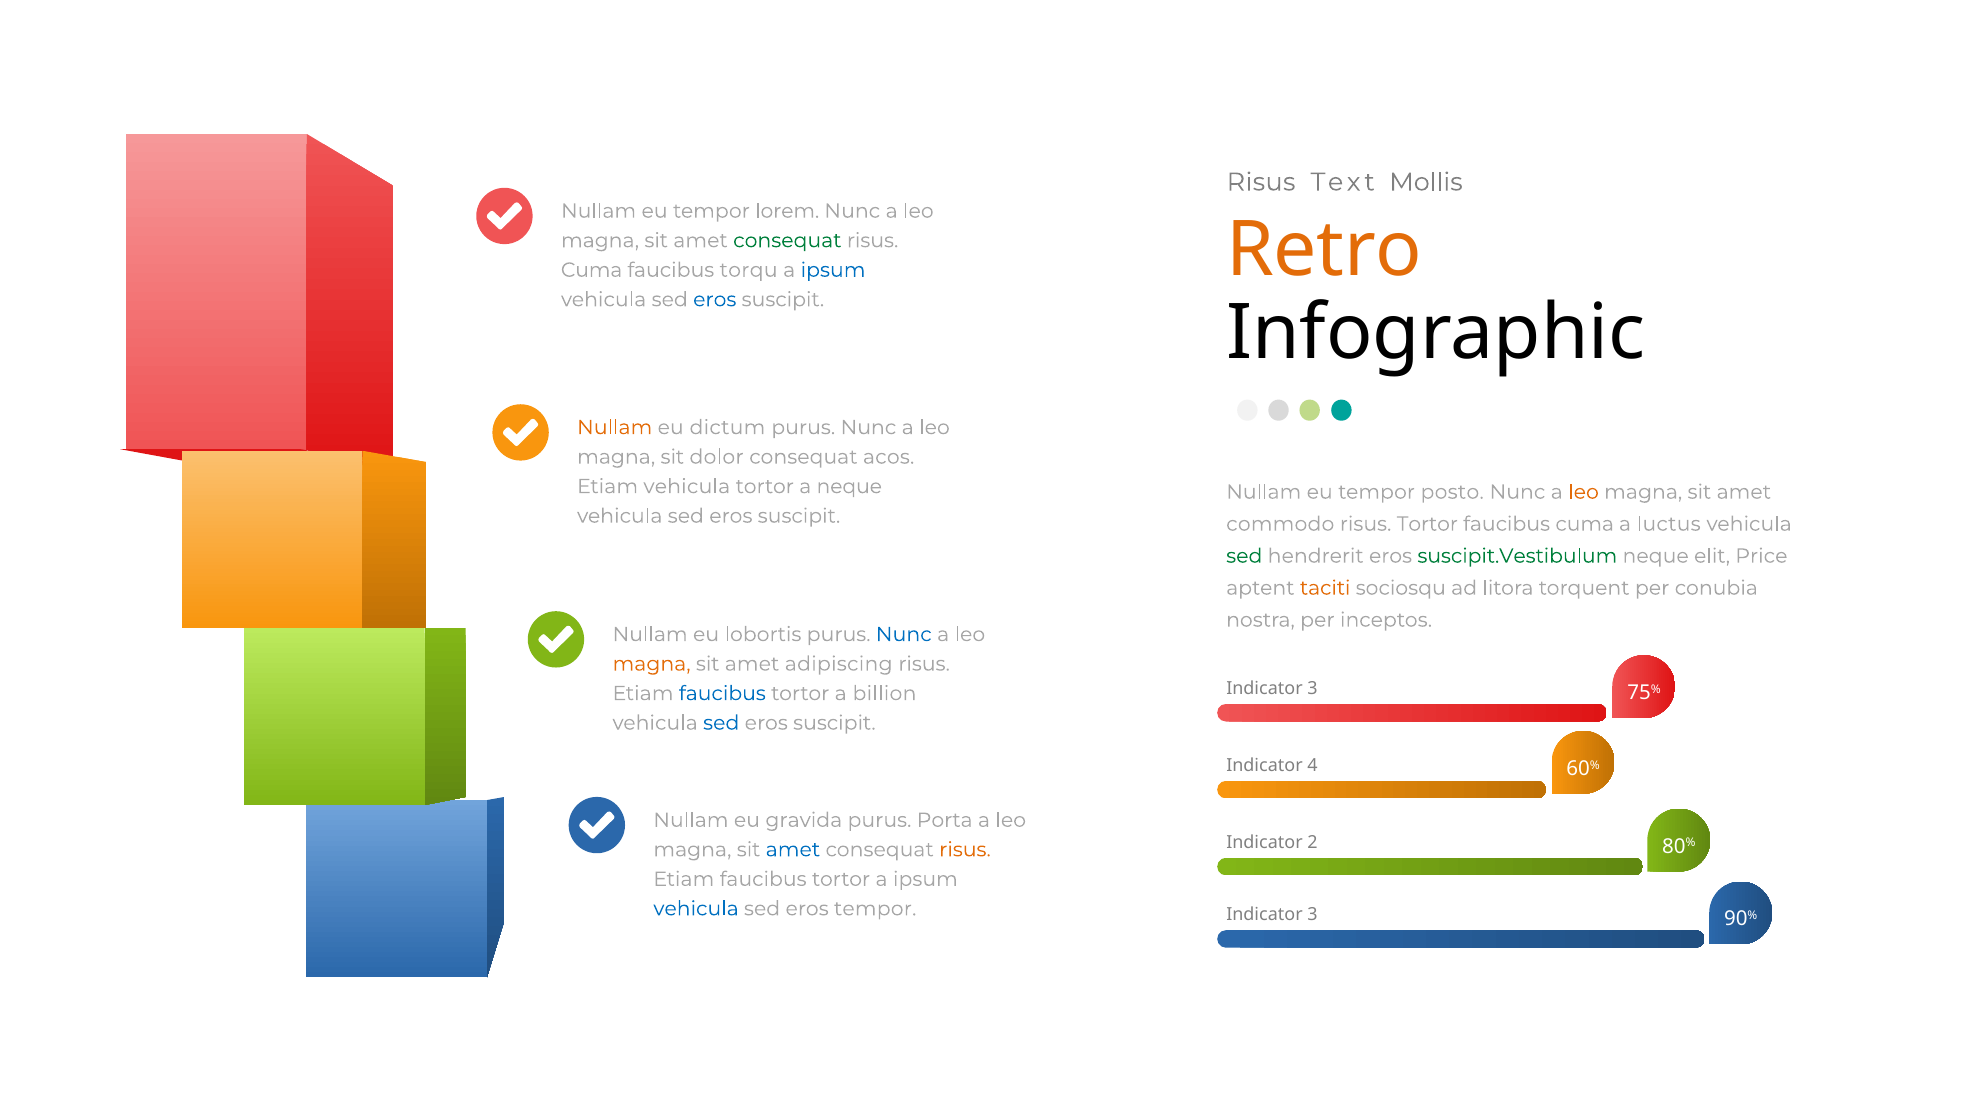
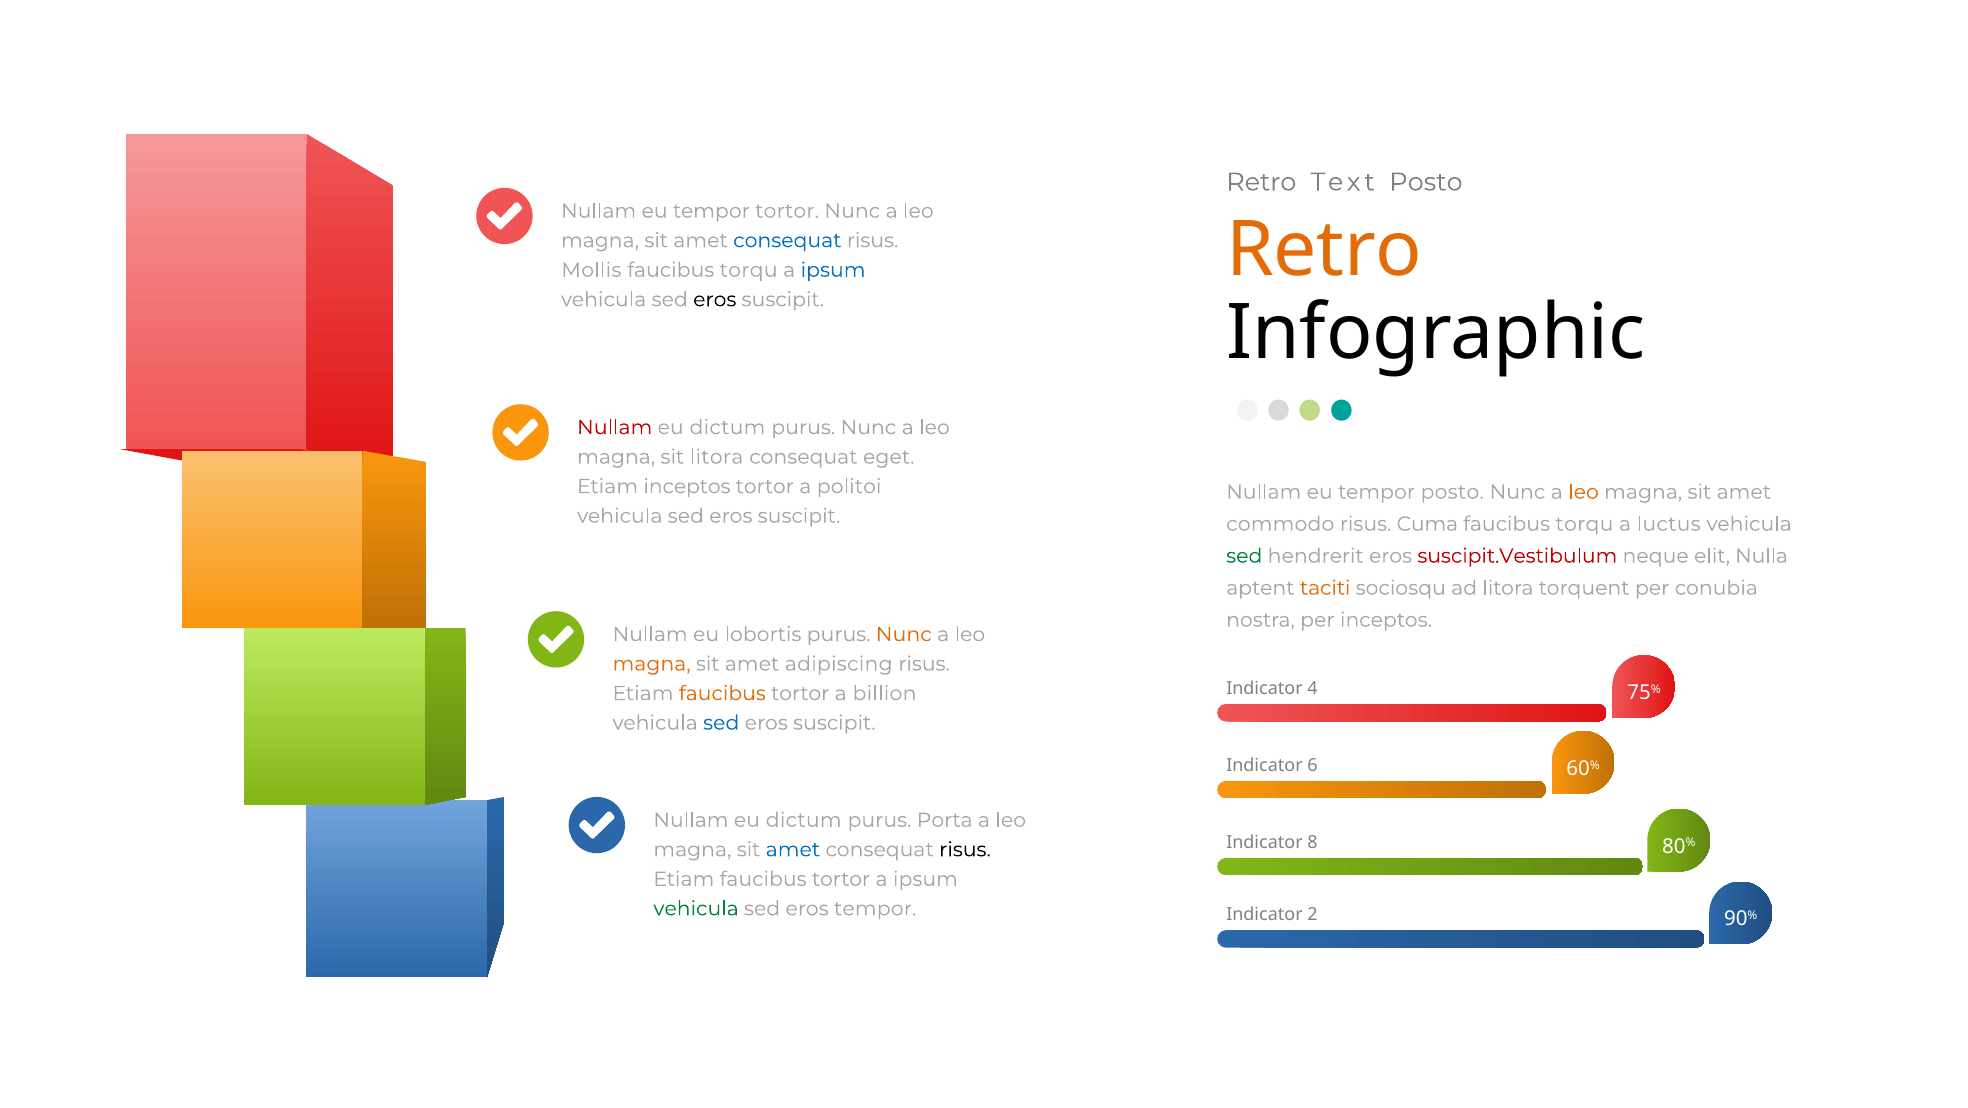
Risus: Risus -> Retro (1261, 182)
Text Mollis: Mollis -> Posto (1426, 182)
tempor lorem: lorem -> tortor (787, 211)
consequat colour: green -> blue (787, 241)
Cuma: Cuma -> Mollis (591, 270)
eros colour: blue -> black (715, 300)
Nullam colour: orange -> red (615, 428)
sit dolor: dolor -> litora (717, 457)
acos: acos -> eget (889, 457)
Etiam vehicula: vehicula -> inceptos (687, 487)
a neque: neque -> politoi (849, 487)
risus Tortor: Tortor -> Cuma (1427, 524)
cuma: cuma -> torqu (1584, 524)
suscipit.Vestibulum colour: green -> red (1517, 556)
Price: Price -> Nulla (1761, 556)
Nunc colour: blue -> orange (904, 635)
3: 3 -> 4 (1313, 689)
faucibus colour: blue -> orange (722, 694)
4: 4 -> 6 (1313, 766)
gravida: gravida -> dictum (804, 821)
2: 2 -> 8 (1313, 843)
risus colour: orange -> black (965, 850)
vehicula colour: blue -> green (696, 909)
3: 3 -> 2 (1313, 915)
